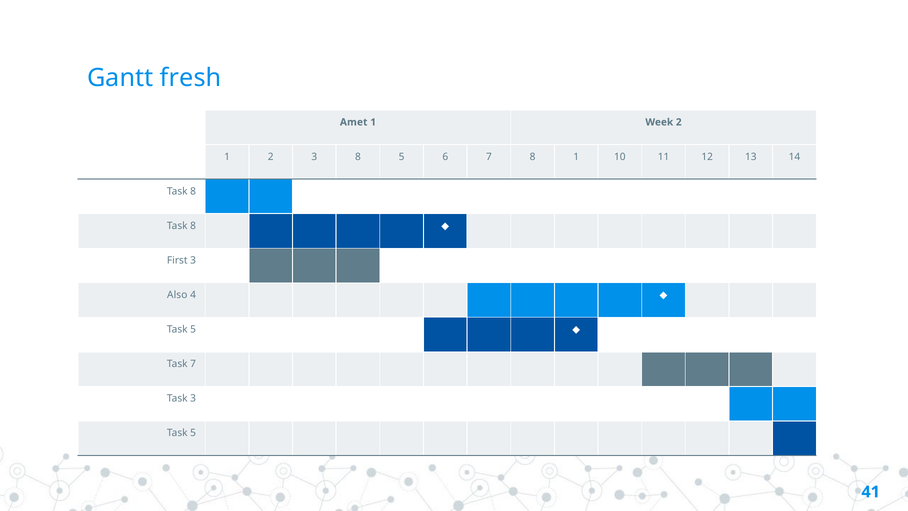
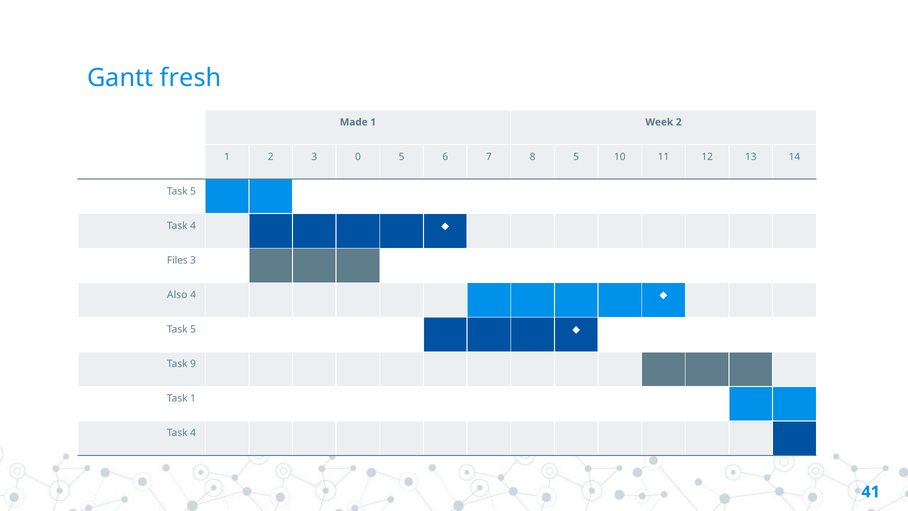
Amet: Amet -> Made (354, 122)
3 8: 8 -> 0 (358, 157)
8 1: 1 -> 5 (576, 157)
8: 8 -> 5 (193, 191)
8: 8 -> 4 (193, 226)
First: First -> Files (177, 260)
Task 7: 7 -> 9 (193, 364)
Task 3: 3 -> 1 (193, 398)
5: 5 -> 4 (193, 433)
